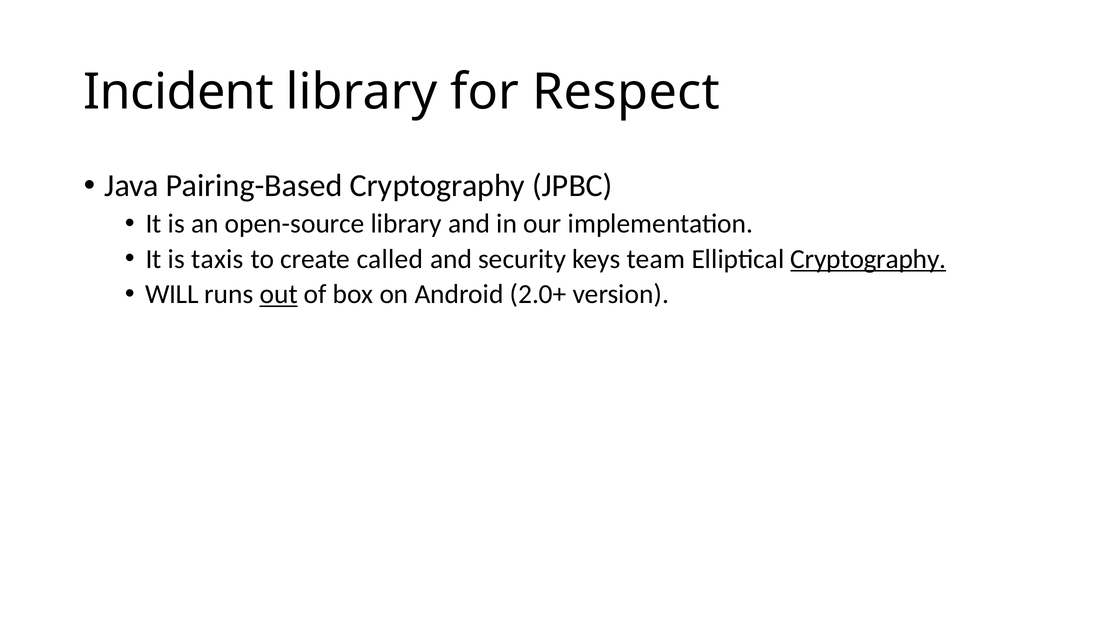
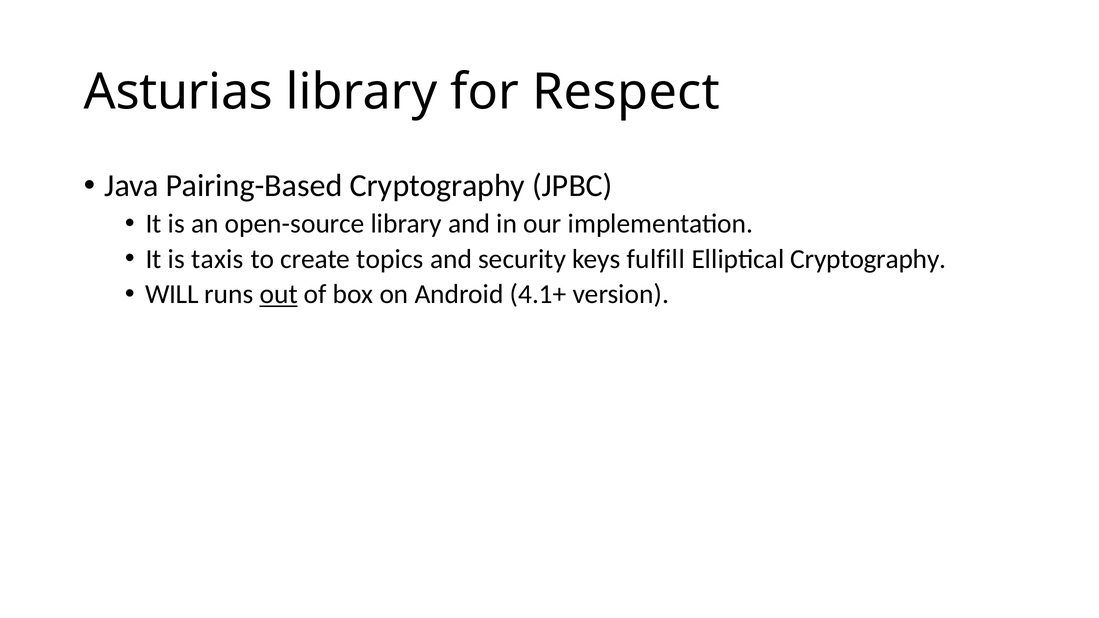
Incident: Incident -> Asturias (178, 92)
called: called -> topics (390, 259)
team: team -> fulfill (656, 259)
Cryptography underline: present -> none (868, 259)
2.0+: 2.0+ -> 4.1+ (538, 294)
